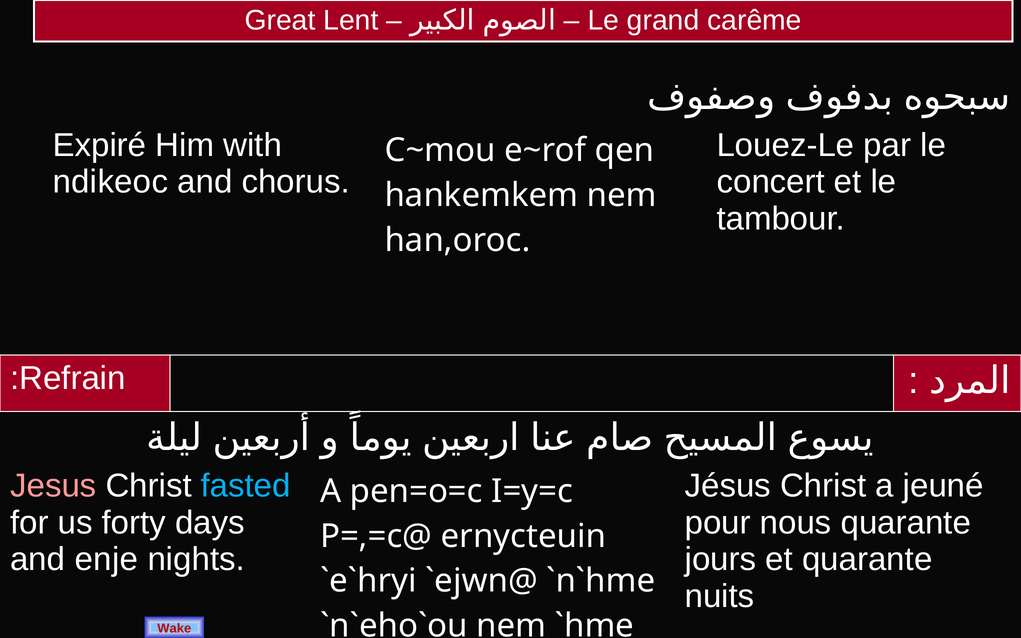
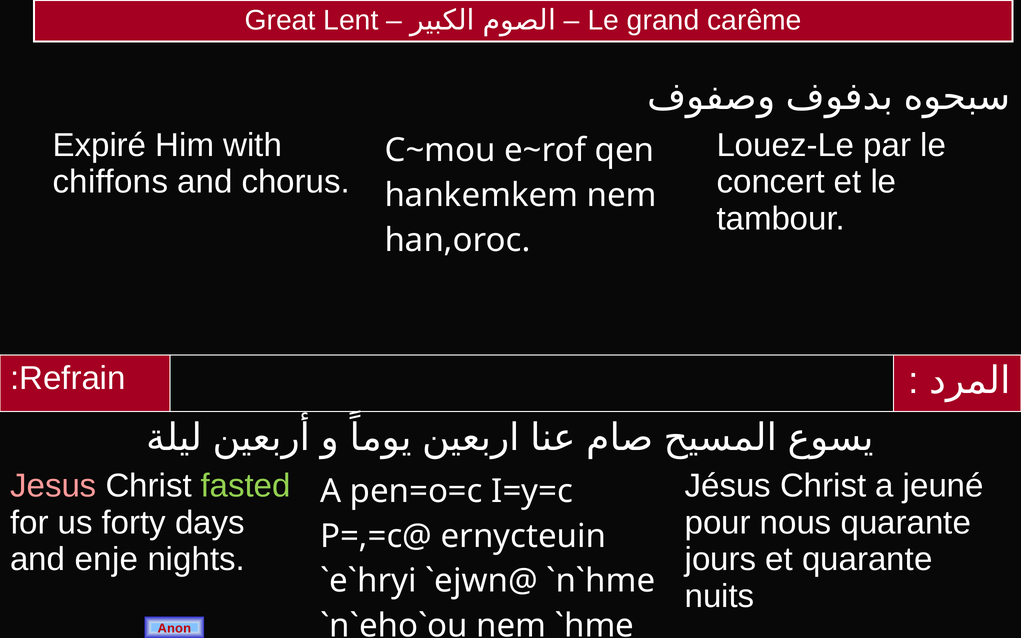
ndikeoc: ndikeoc -> chiffons (110, 182)
fasted colour: light blue -> light green (246, 486)
Wake: Wake -> Anon (174, 628)
